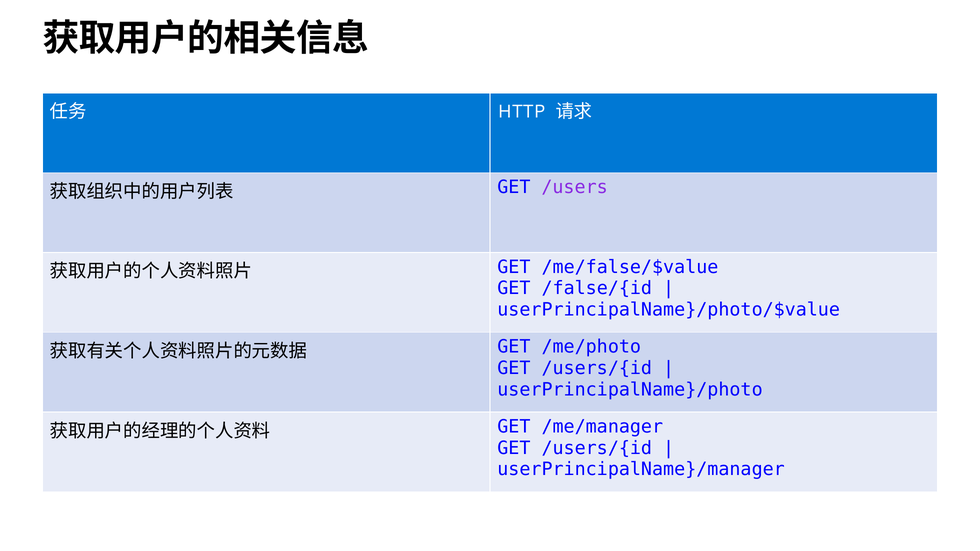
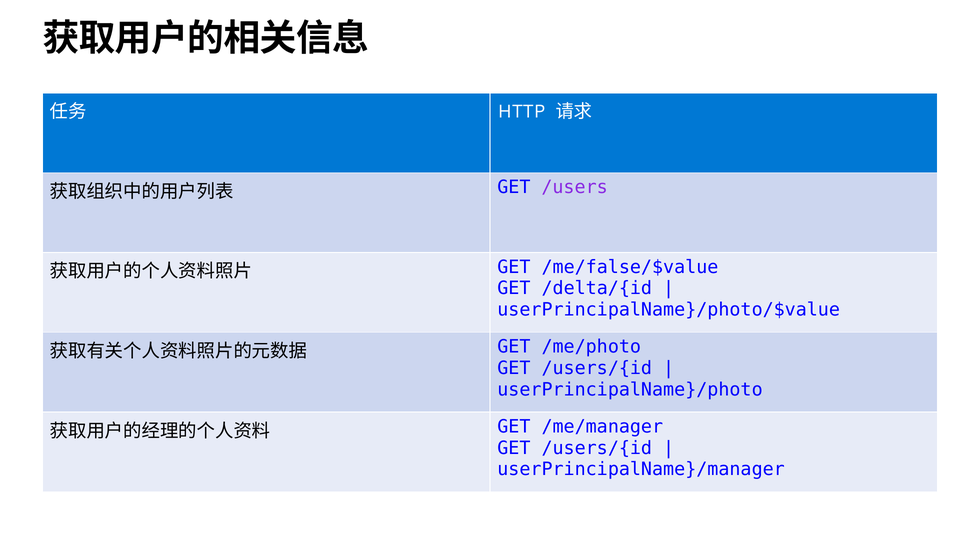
/false/{id: /false/{id -> /delta/{id (597, 289)
